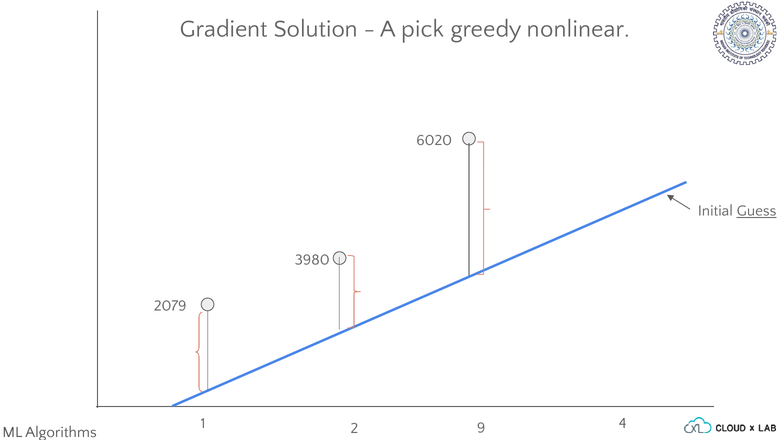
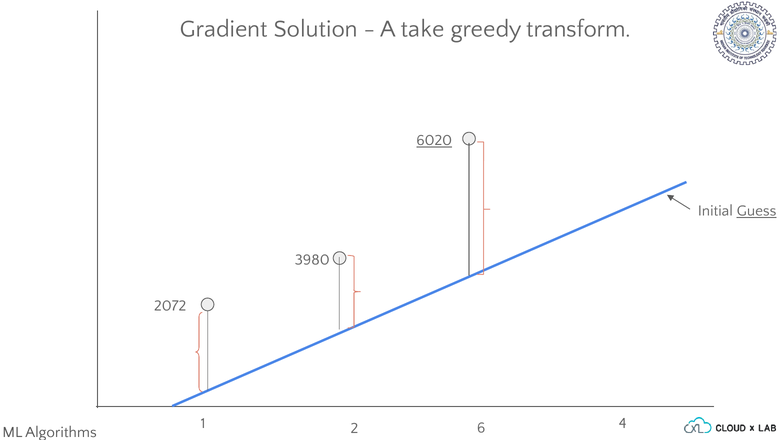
pick: pick -> take (423, 29)
nonlinear: nonlinear -> transform (579, 29)
6020 underline: none -> present (434, 140)
2079: 2079 -> 2072 (170, 306)
9: 9 -> 6 (481, 427)
